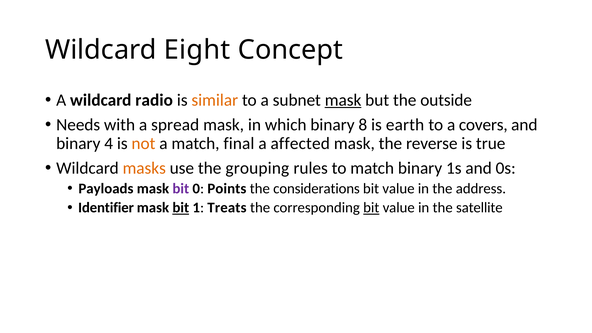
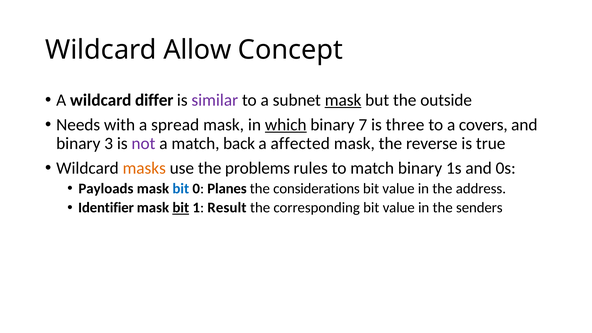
Eight: Eight -> Allow (197, 50)
radio: radio -> differ (154, 100)
similar colour: orange -> purple (215, 100)
which underline: none -> present (286, 125)
8: 8 -> 7 (363, 125)
earth: earth -> three (405, 125)
4: 4 -> 3 (109, 143)
not colour: orange -> purple (143, 143)
final: final -> back (239, 143)
grouping: grouping -> problems (258, 168)
bit colour: purple -> blue (181, 189)
Points: Points -> Planes (227, 189)
Treats: Treats -> Result (227, 208)
bit underline: present -> none (371, 208)
satellite: satellite -> senders (479, 208)
